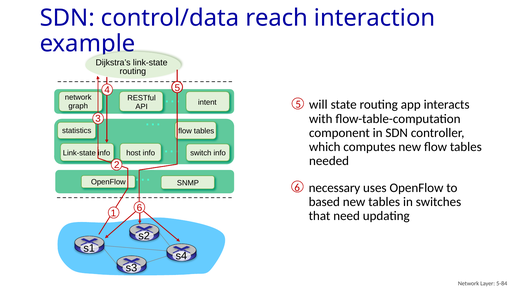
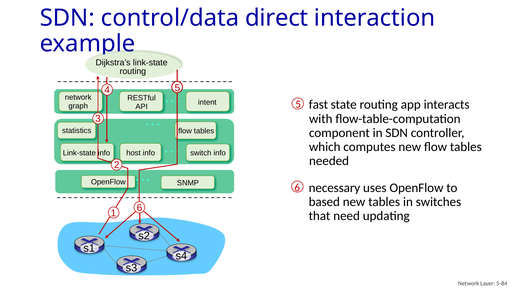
reach: reach -> direct (277, 18)
will: will -> fast (318, 105)
